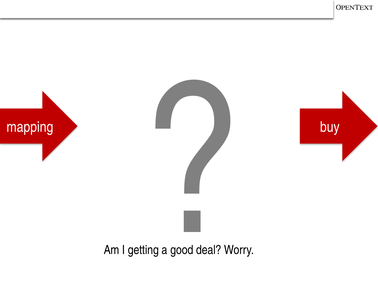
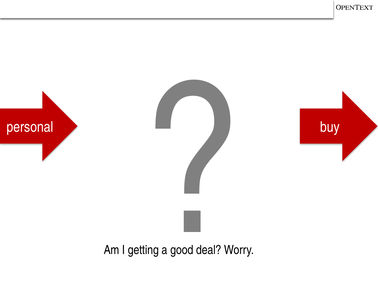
mapping: mapping -> personal (30, 127)
